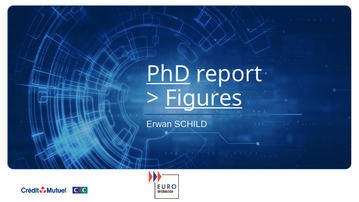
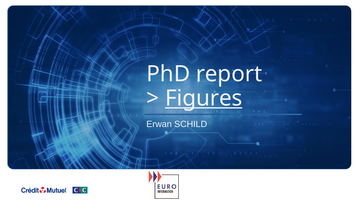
PhD underline: present -> none (168, 74)
